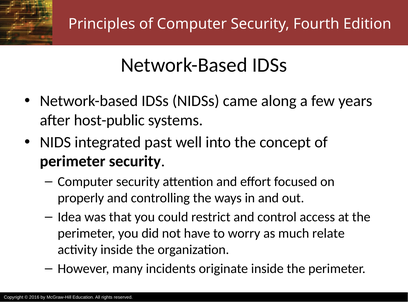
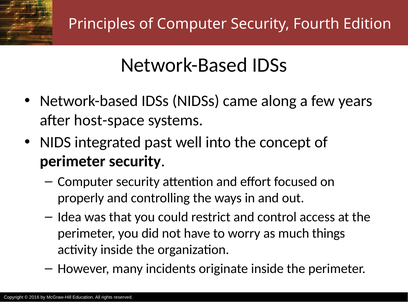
host-public: host-public -> host-space (109, 120)
relate: relate -> things (329, 233)
